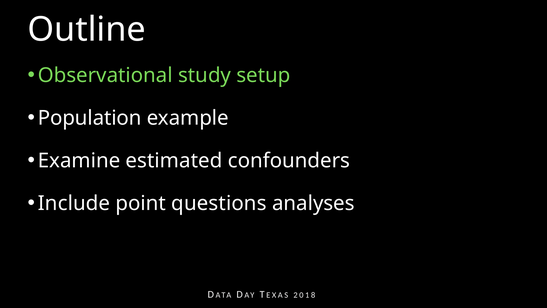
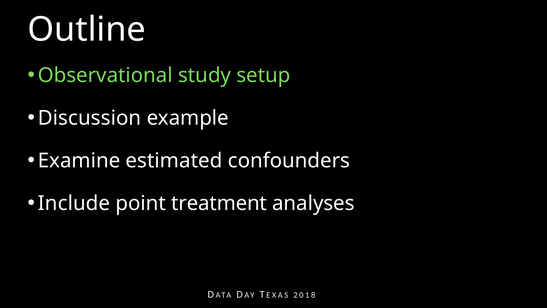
Population: Population -> Discussion (90, 118)
questions: questions -> treatment (219, 203)
